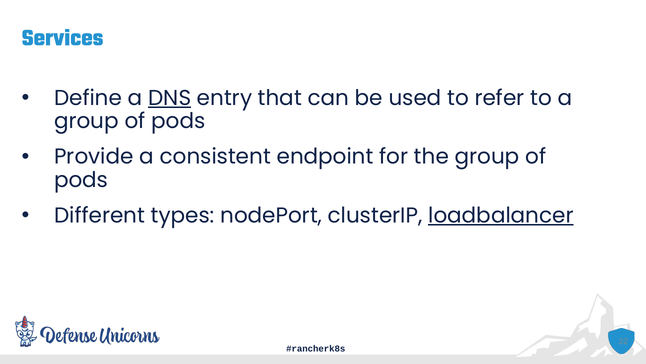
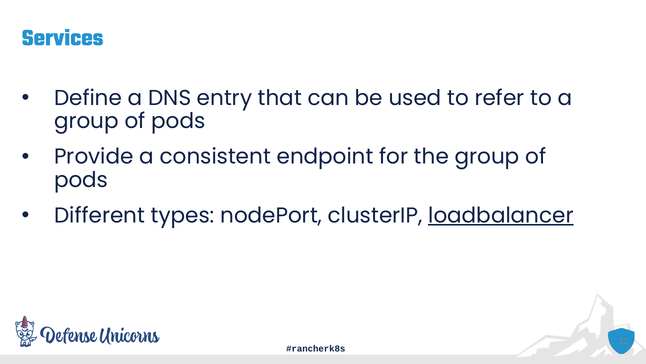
DNS underline: present -> none (170, 98)
